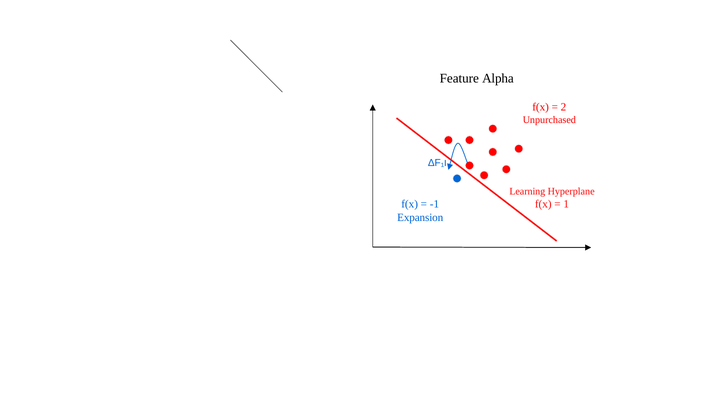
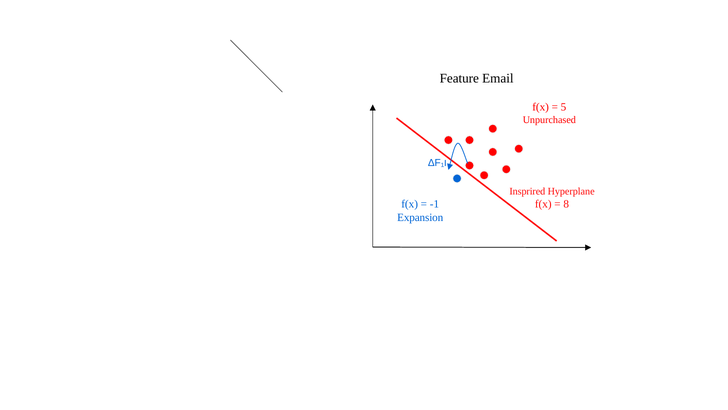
Alpha: Alpha -> Email (498, 78)
2: 2 -> 5 (564, 107)
Learning: Learning -> Insprired (527, 191)
1: 1 -> 8 (566, 204)
